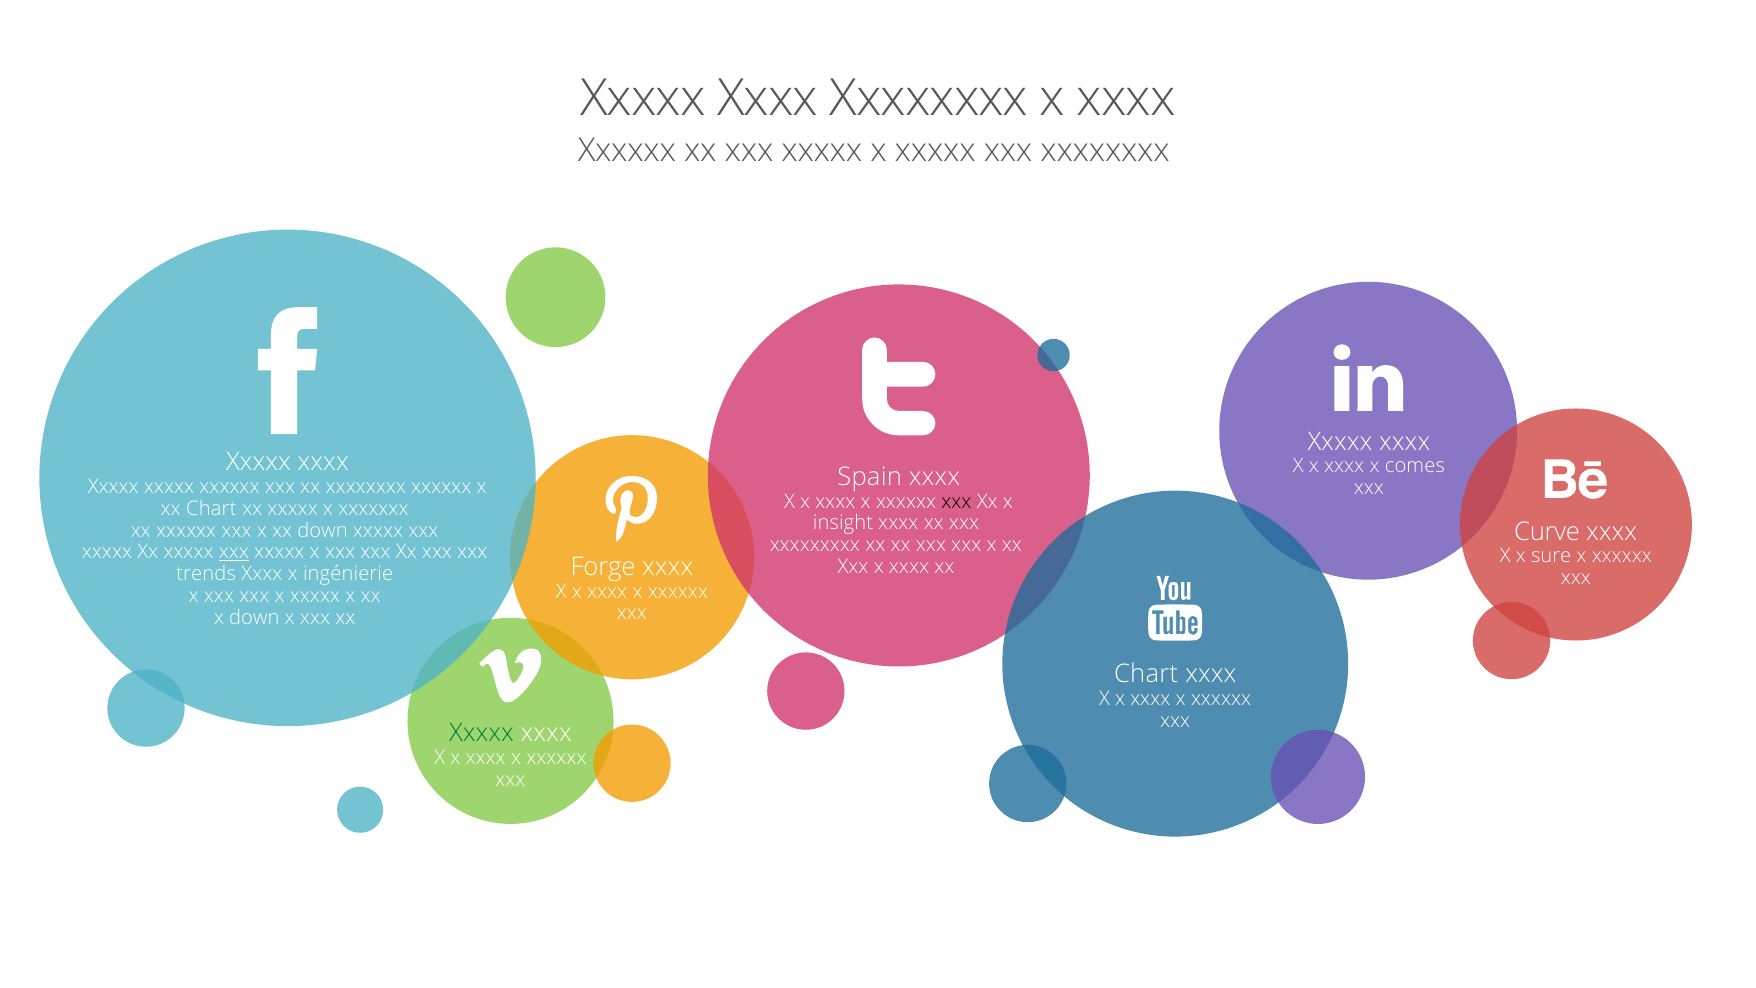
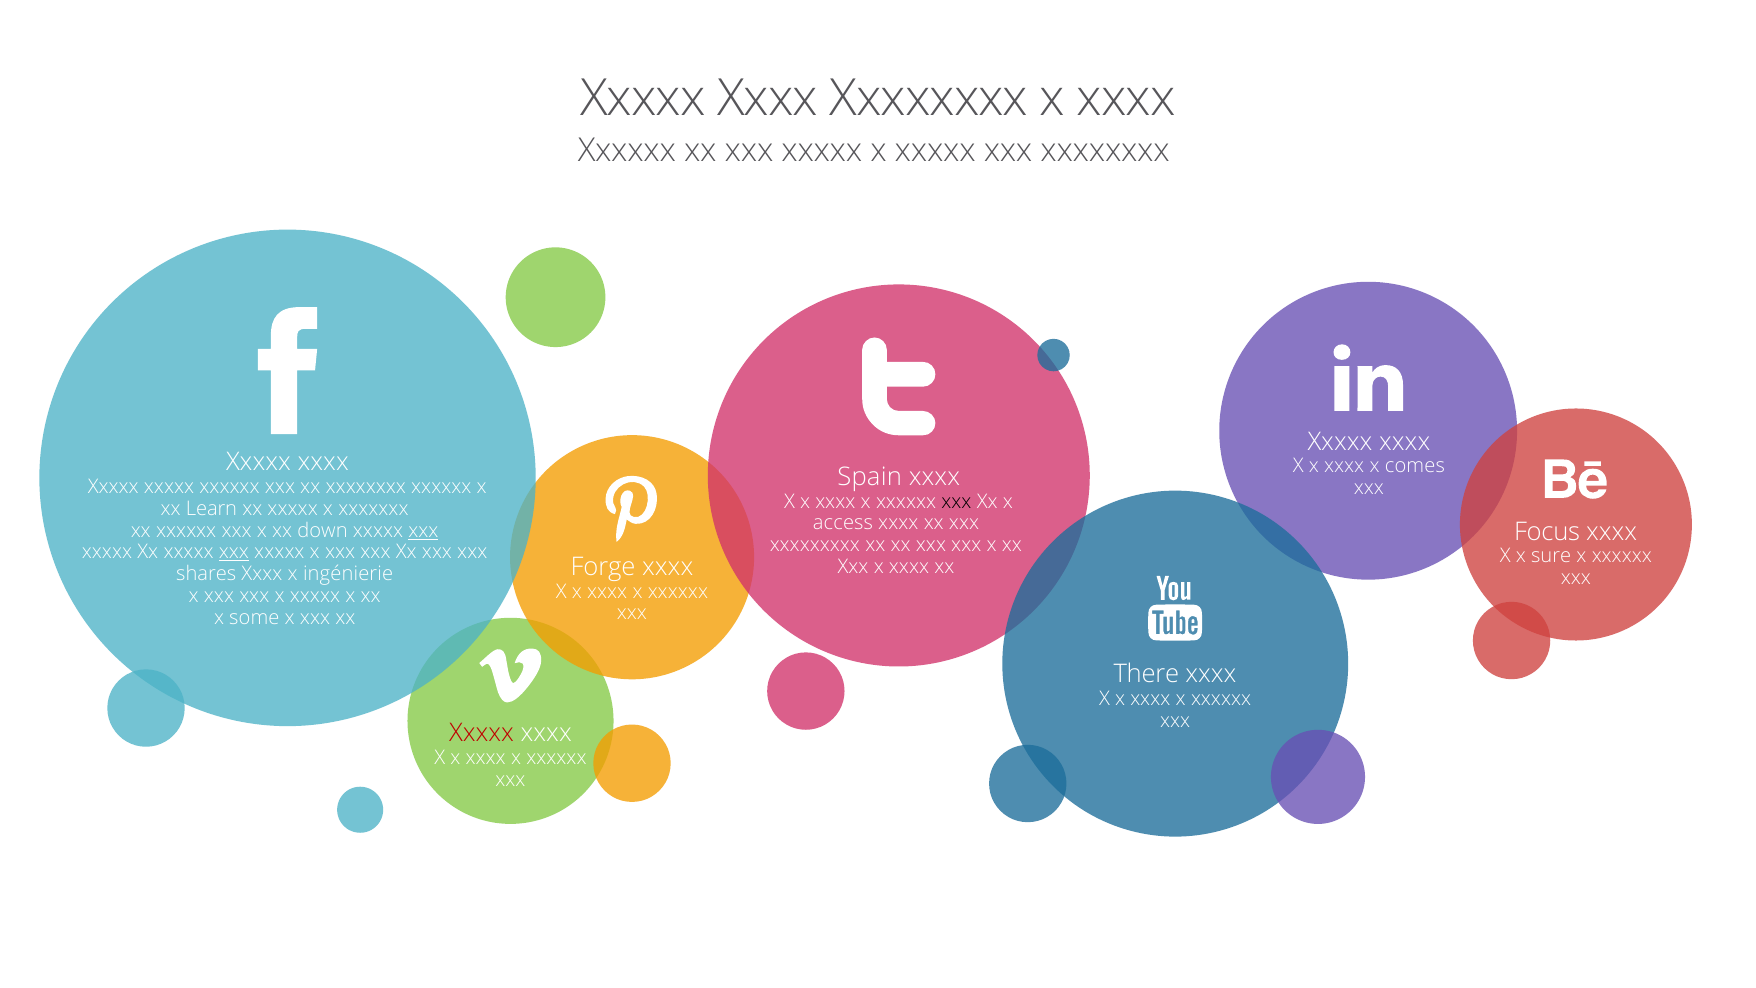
xx Chart: Chart -> Learn (211, 509)
insight: insight -> access (843, 523)
Curve: Curve -> Focus (1547, 531)
xxx underline: none -> present (423, 530)
trends: trends -> shares (206, 574)
x down: down -> some (254, 617)
Chart: Chart -> There (1146, 674)
Xxxxx colour: green -> red (482, 733)
